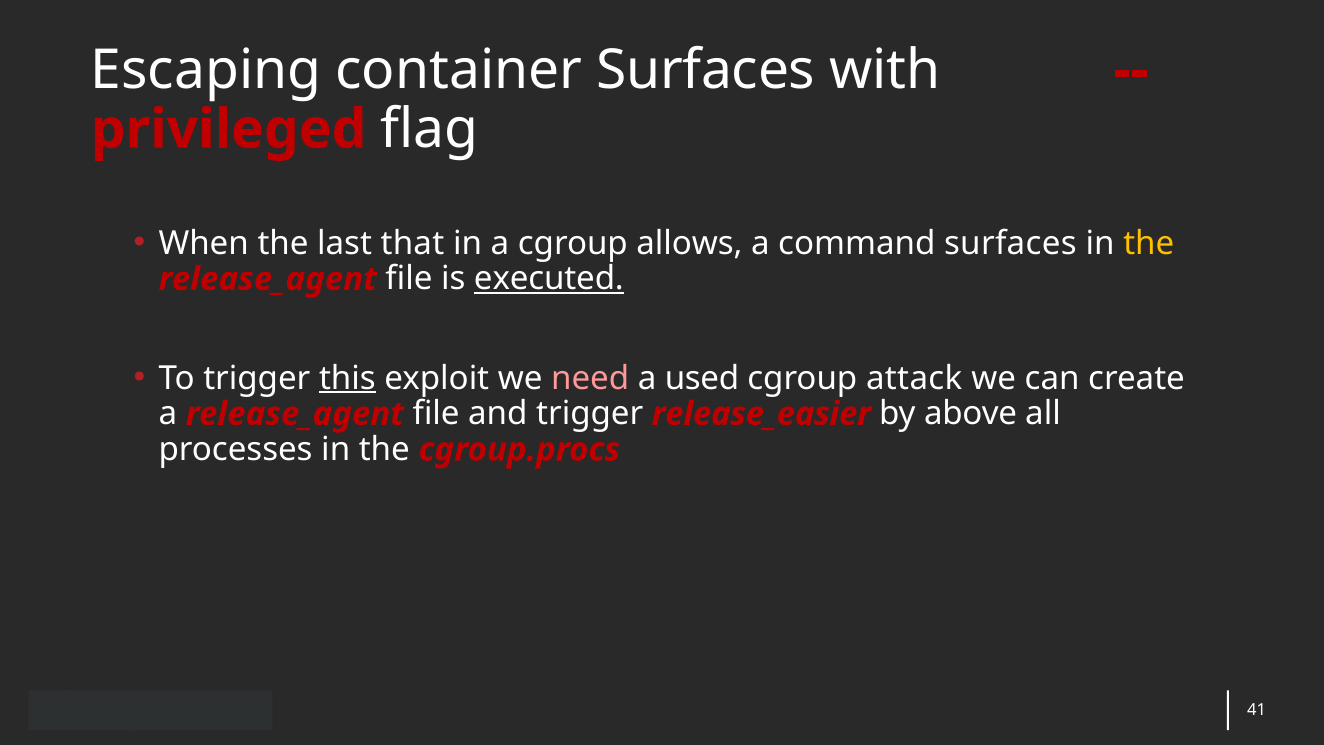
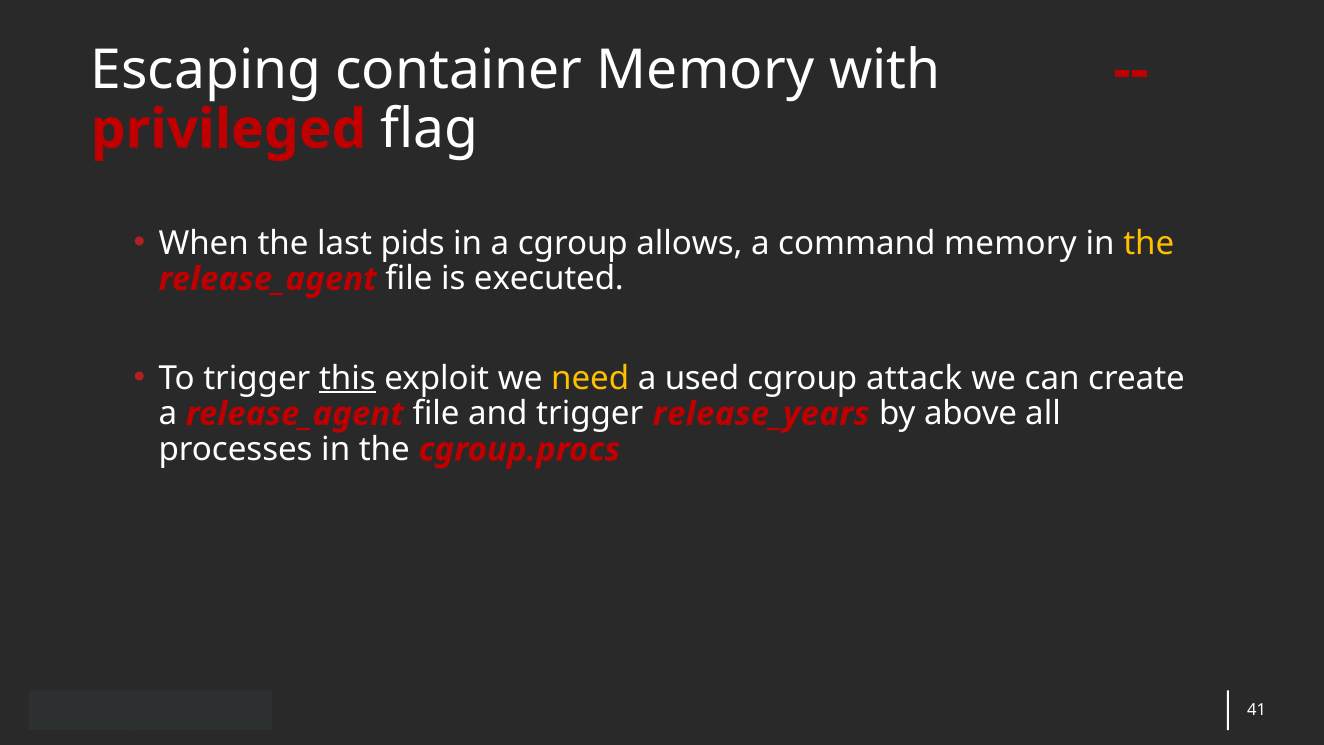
container Surfaces: Surfaces -> Memory (706, 70)
that: that -> pids (413, 243)
command surfaces: surfaces -> memory (1010, 243)
executed underline: present -> none (549, 279)
need colour: pink -> yellow (590, 378)
release_easier: release_easier -> release_years (761, 414)
